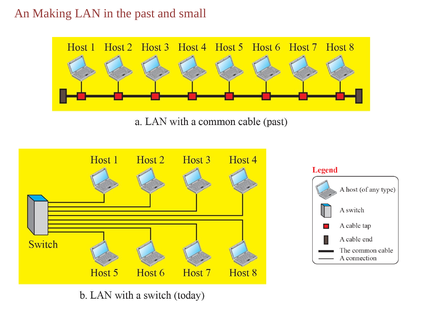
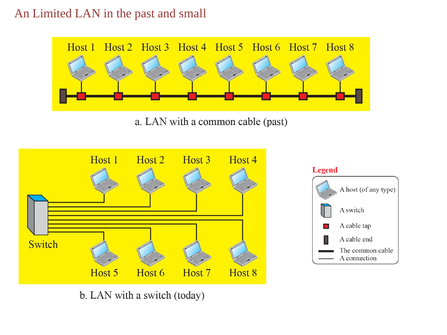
Making: Making -> Limited (52, 14)
